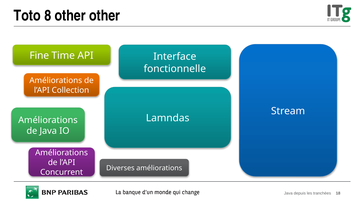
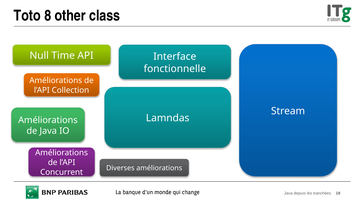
other other: other -> class (105, 16)
Fine: Fine -> Null (39, 56)
